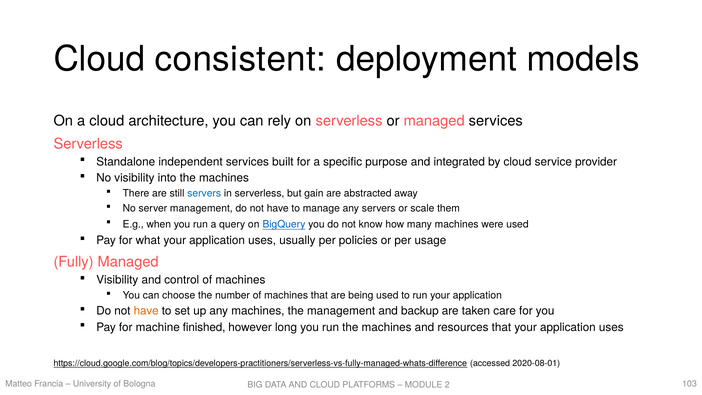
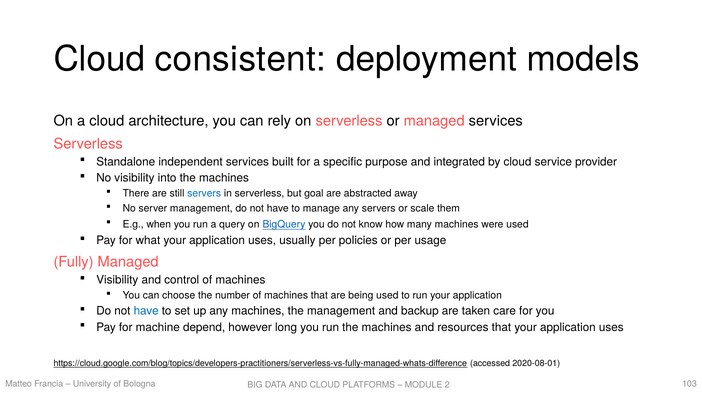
gain: gain -> goal (314, 193)
have colour: orange -> blue (146, 311)
finished: finished -> depend (204, 327)
